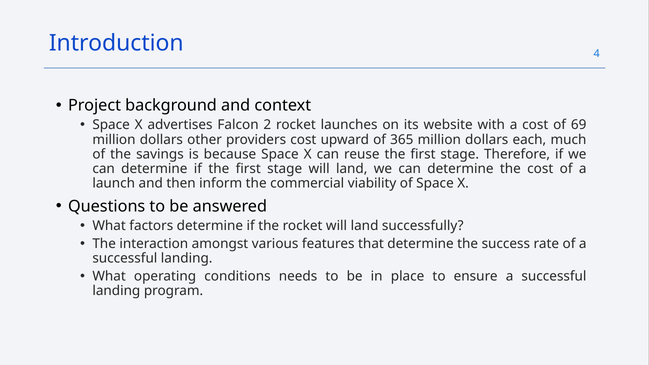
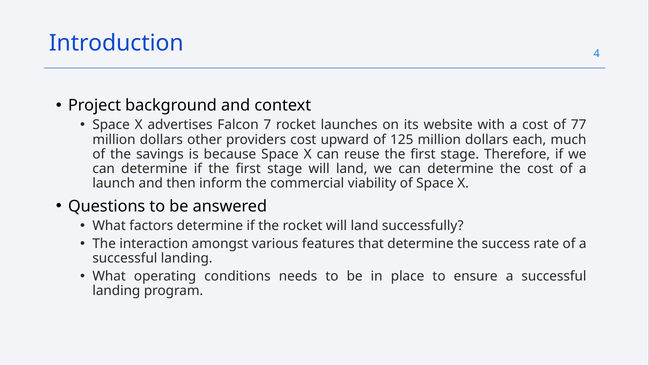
2: 2 -> 7 (267, 125)
69: 69 -> 77 (579, 125)
365: 365 -> 125 (402, 140)
